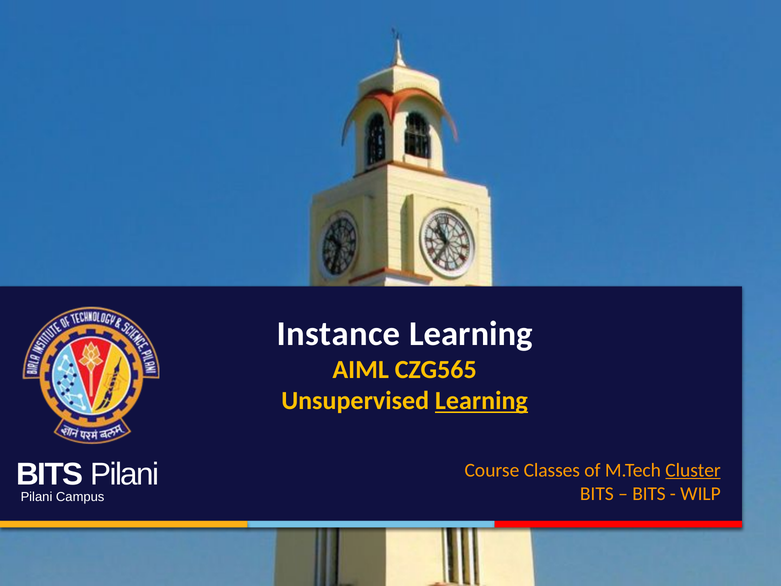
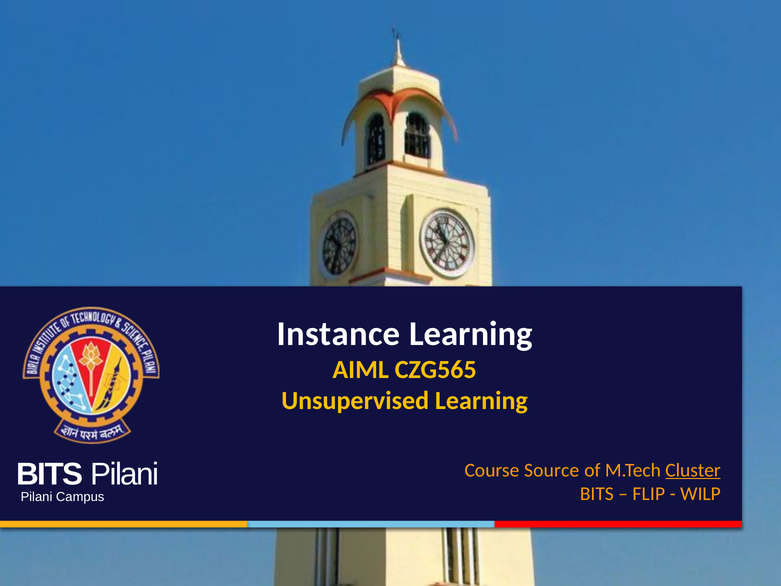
Learning underline: present -> none (481, 401)
Classes: Classes -> Source (552, 470)
BITS: BITS -> FLIP (649, 493)
